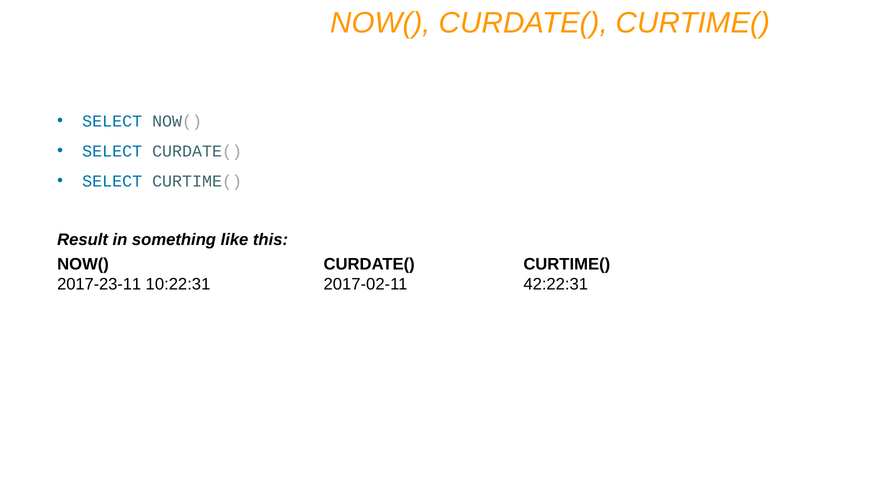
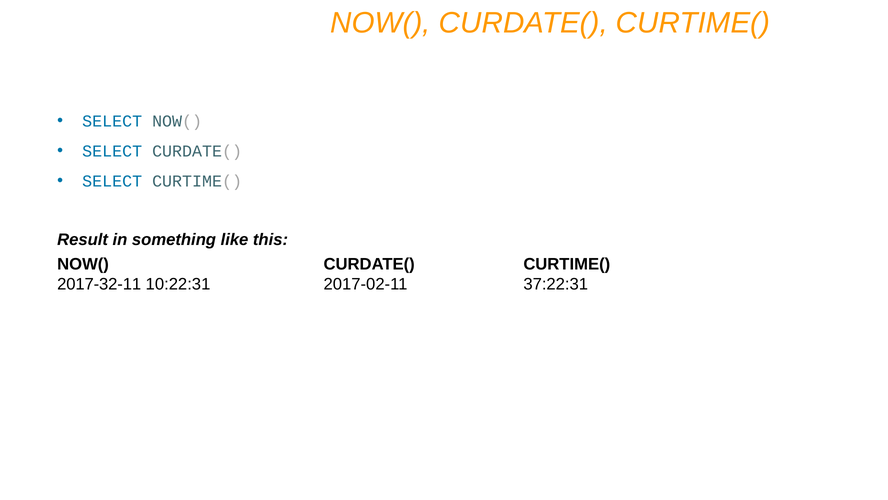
2017-23-11: 2017-23-11 -> 2017-32-11 (99, 284)
42:22:31: 42:22:31 -> 37:22:31 (556, 284)
